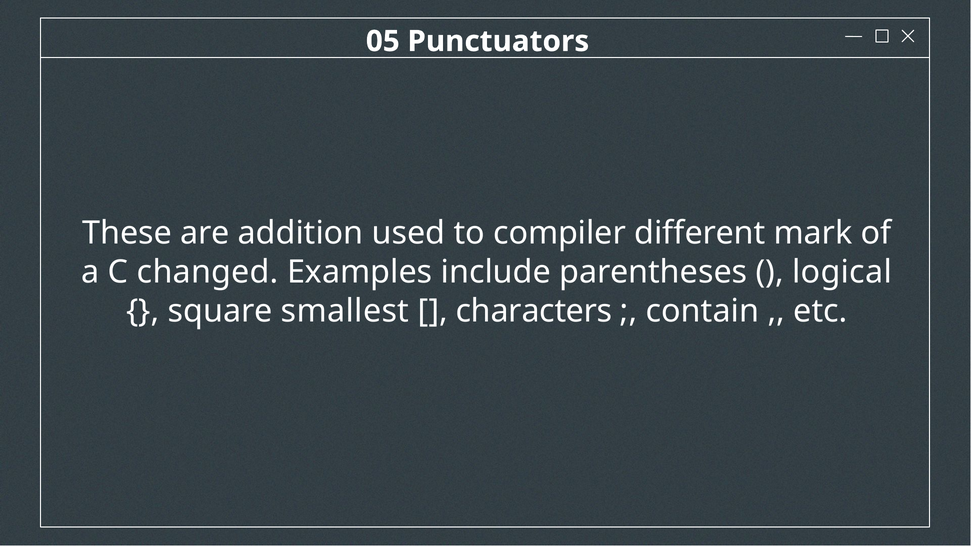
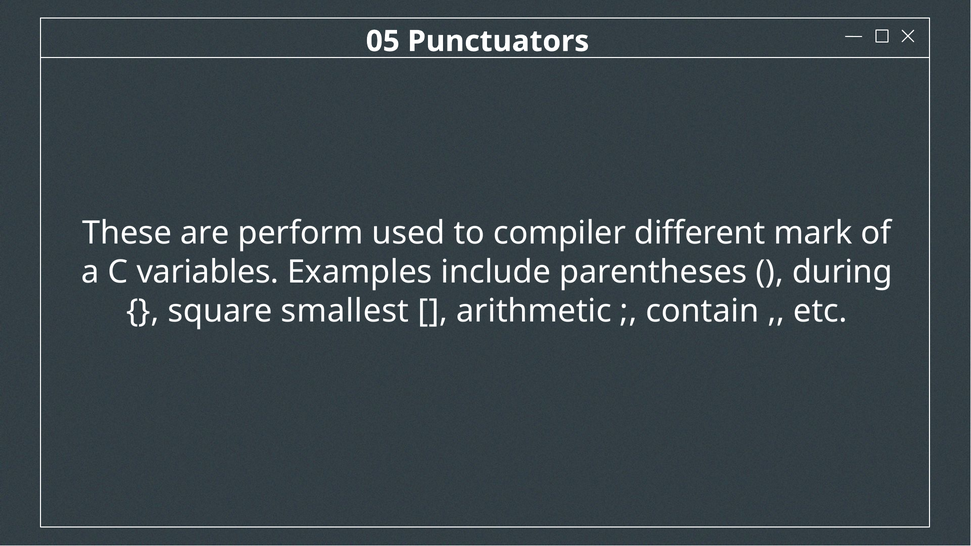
addition: addition -> perform (301, 233)
changed: changed -> variables (208, 272)
logical: logical -> during (842, 272)
characters: characters -> arithmetic (534, 311)
